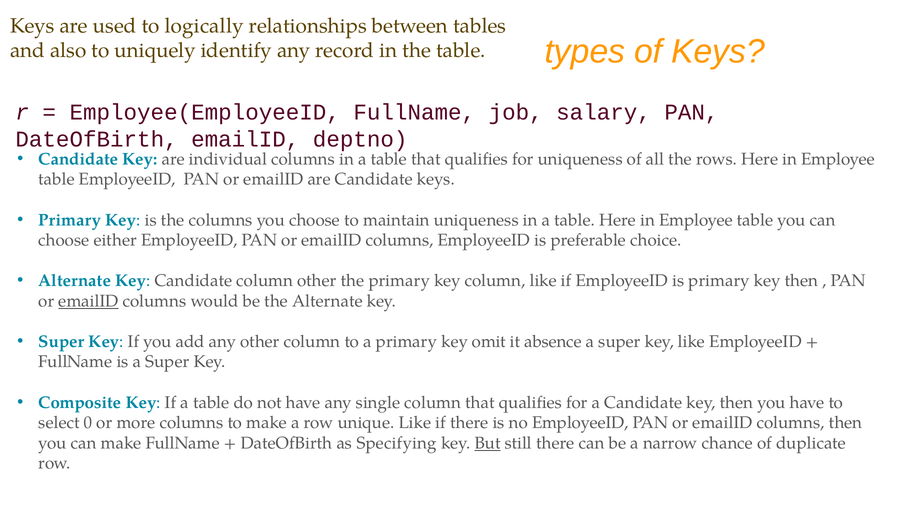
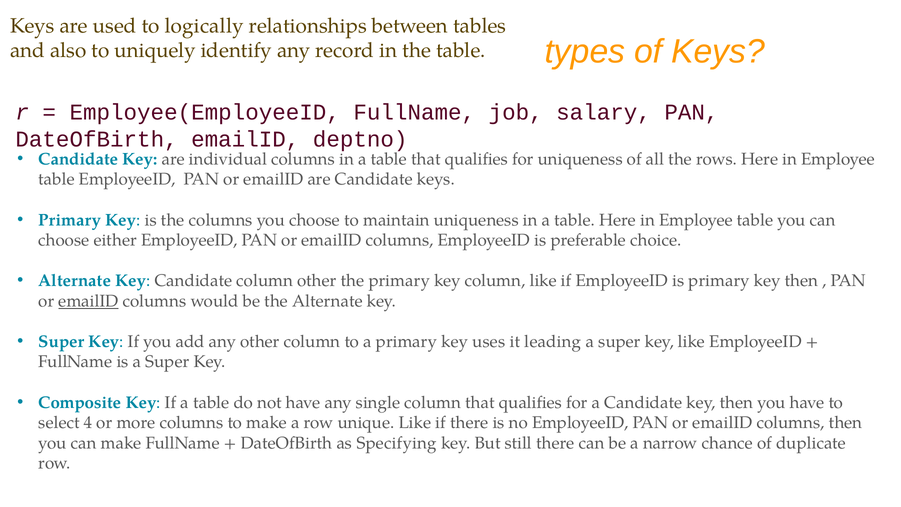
omit: omit -> uses (489, 342)
absence: absence -> leading (553, 342)
0: 0 -> 4 (88, 423)
But underline: present -> none (488, 443)
